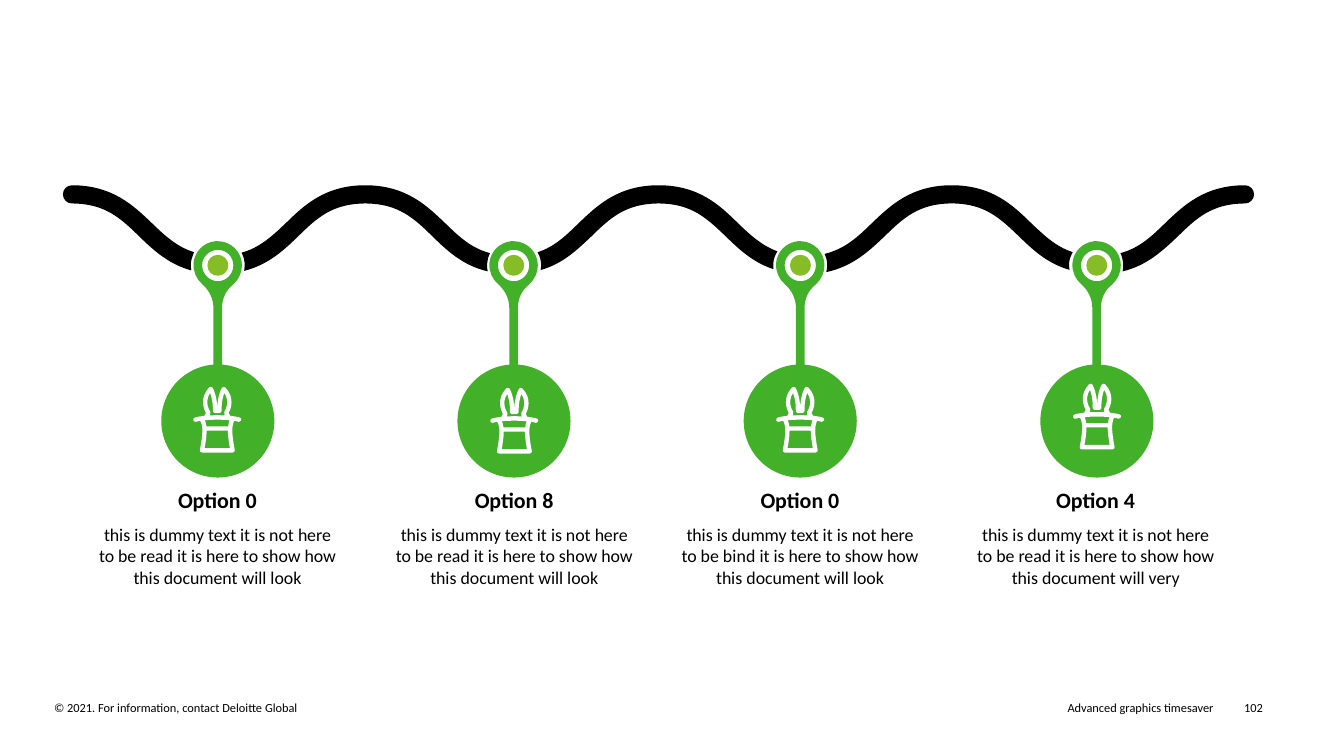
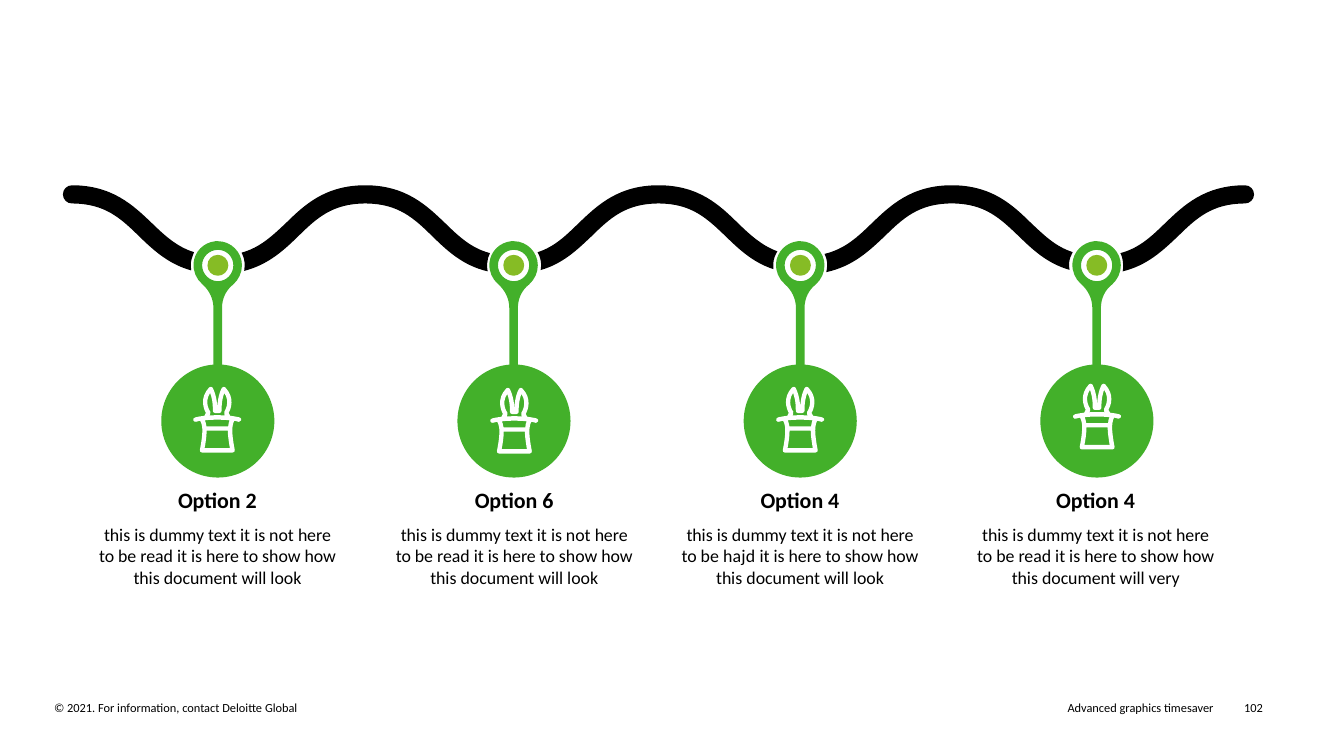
0: 0 -> 2 (251, 502)
8: 8 -> 6 (548, 502)
0: 0 -> 4 (834, 502)
bind: bind -> hajd (739, 557)
